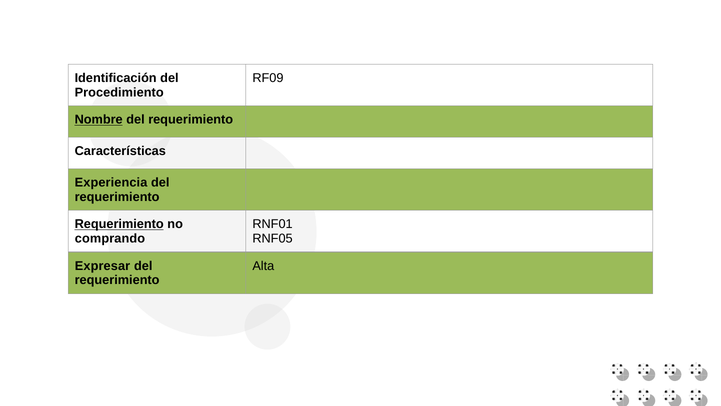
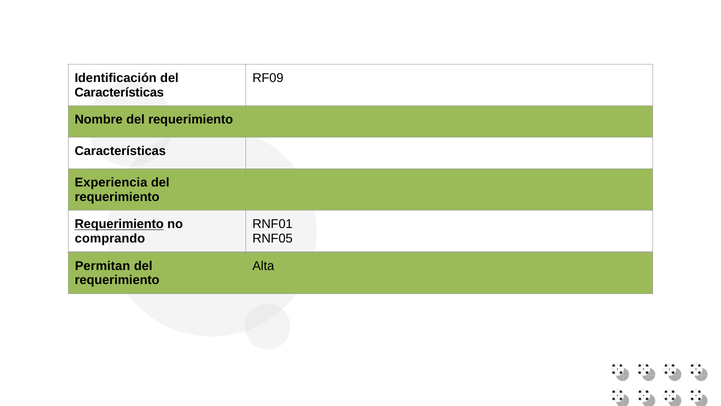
Procedimiento: Procedimiento -> Características (119, 92)
Nombre underline: present -> none (99, 120)
Expresar: Expresar -> Permitan (103, 266)
